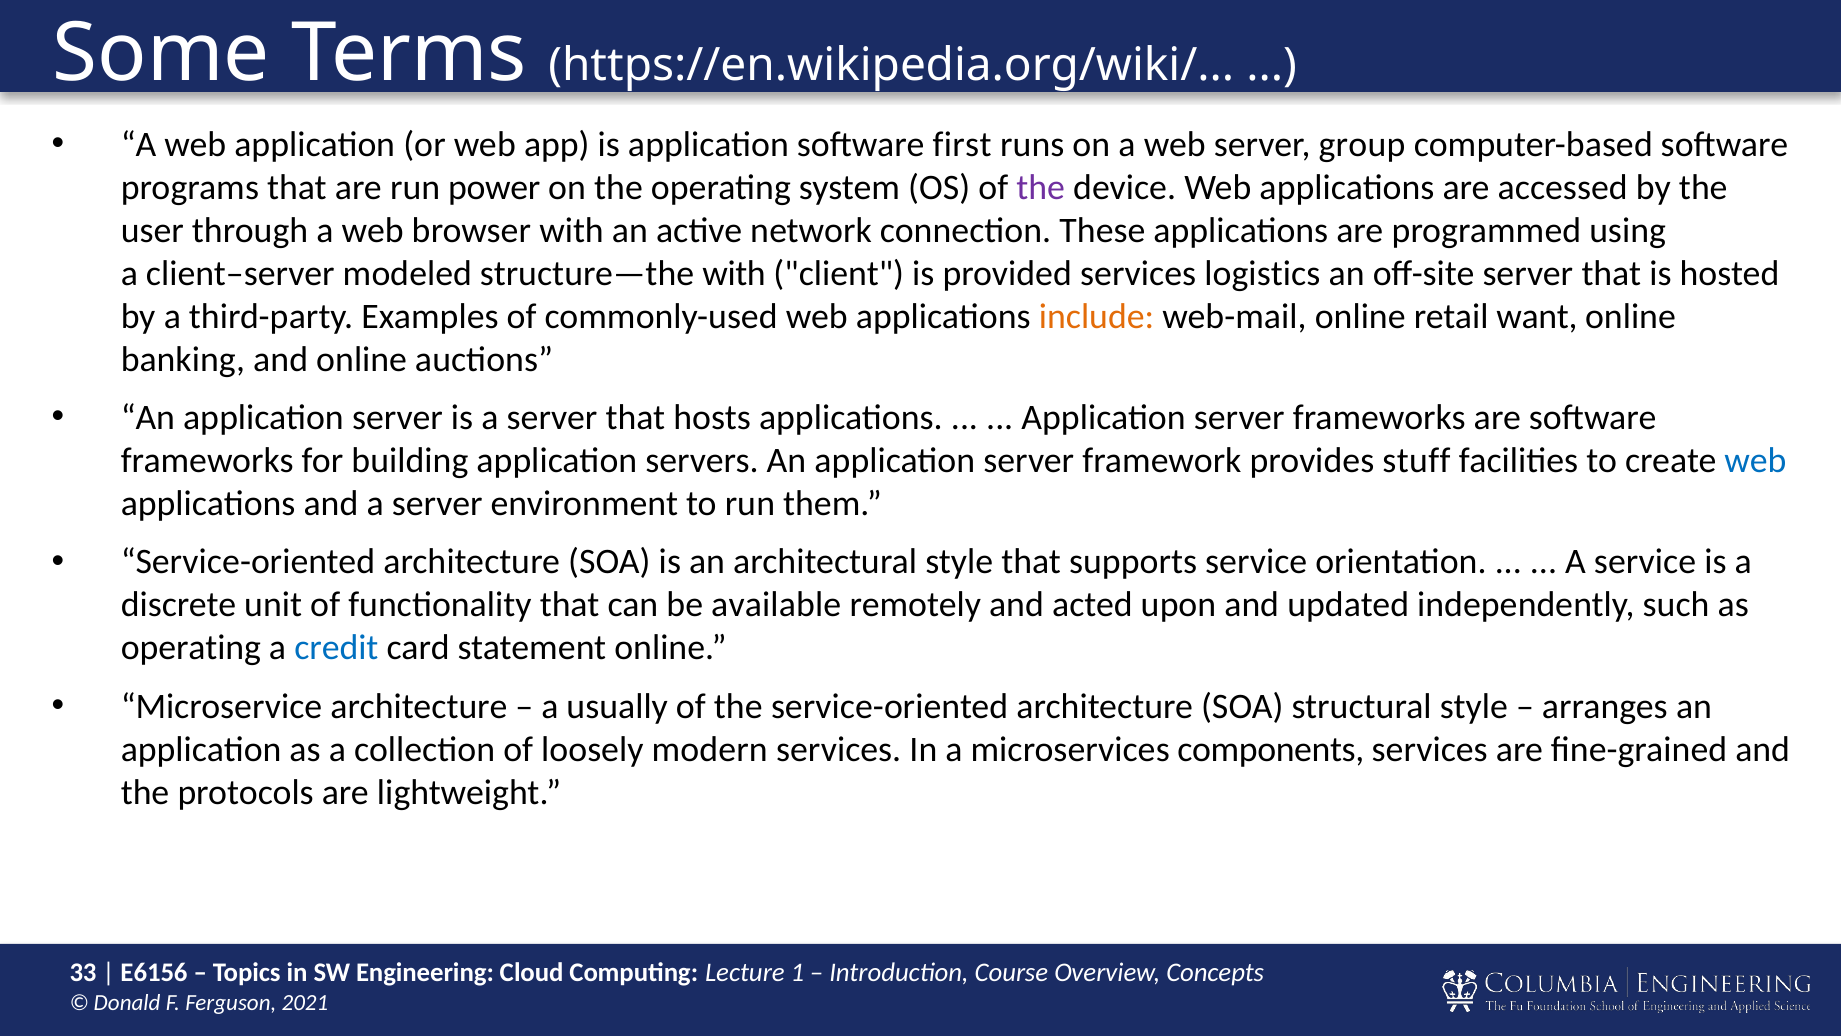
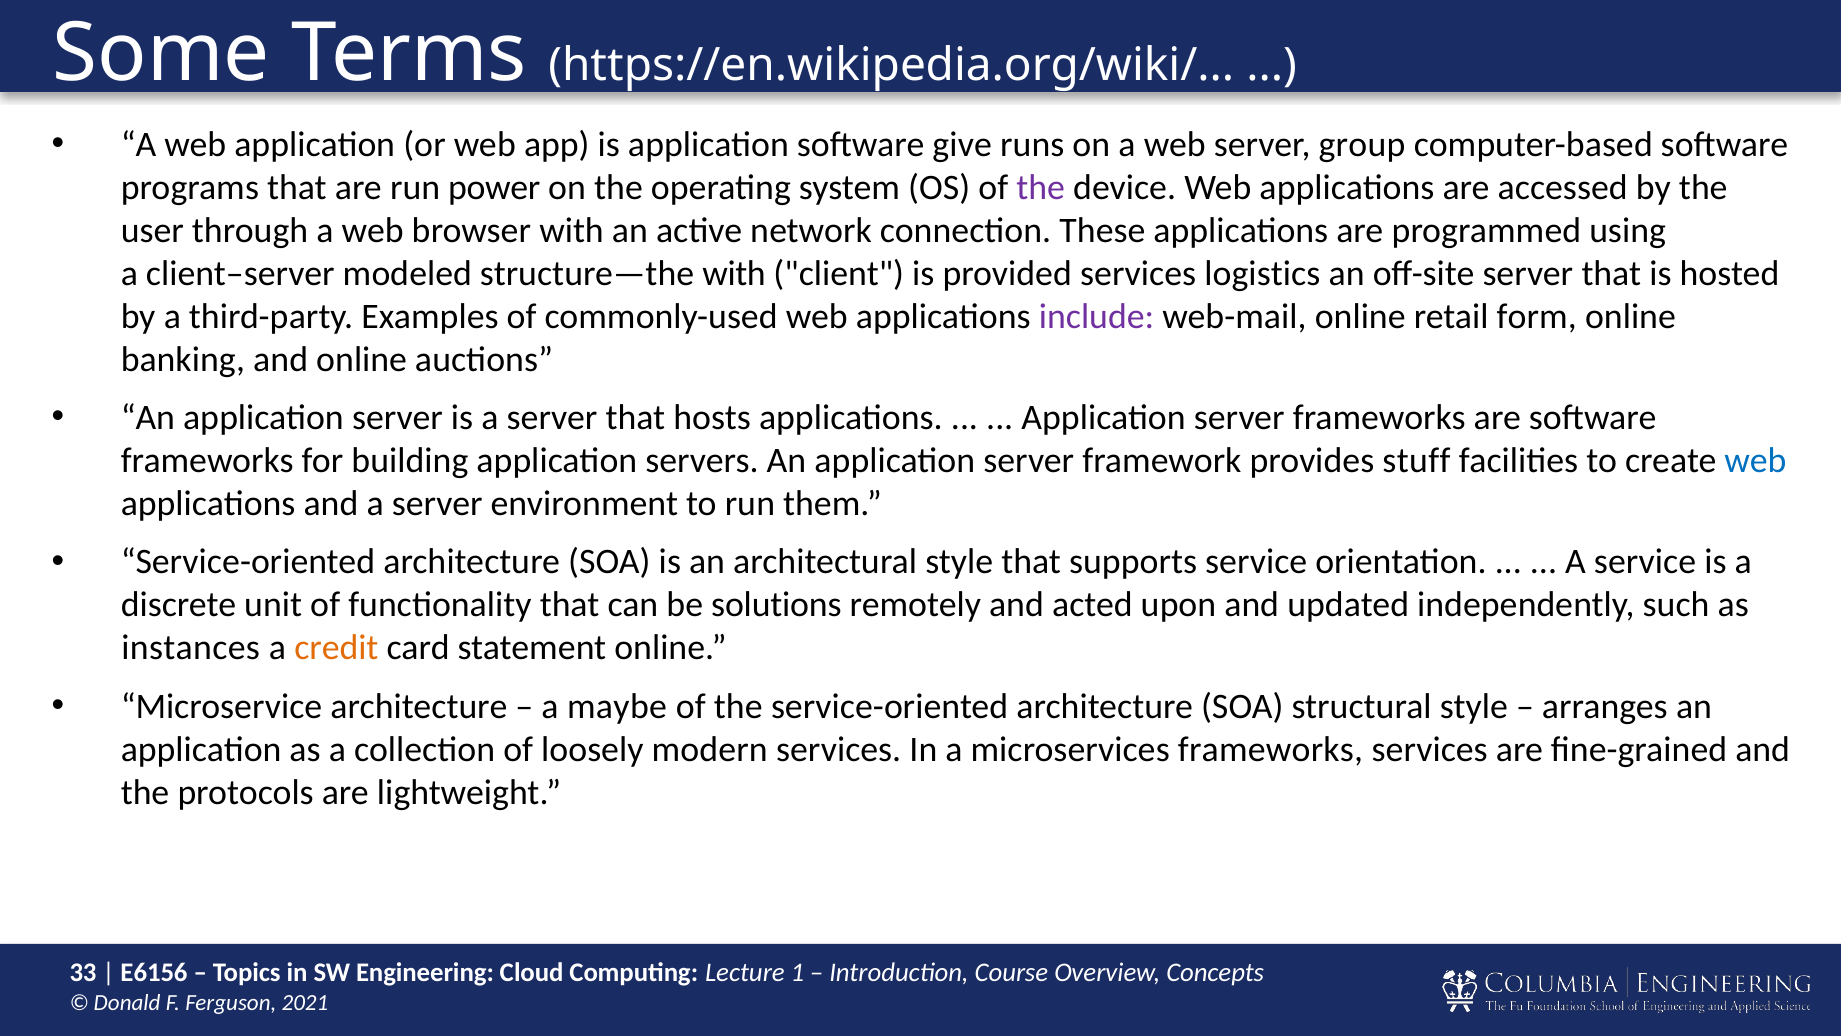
first: first -> give (962, 144)
include colour: orange -> purple (1097, 316)
want: want -> form (1537, 316)
available: available -> solutions (776, 605)
operating: operating -> instances (191, 648)
credit colour: blue -> orange (336, 648)
usually: usually -> maybe (617, 706)
microservices components: components -> frameworks (1270, 749)
